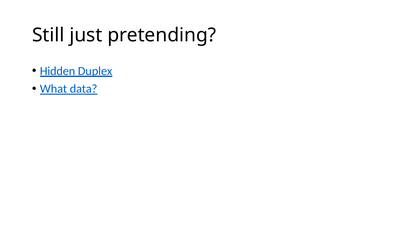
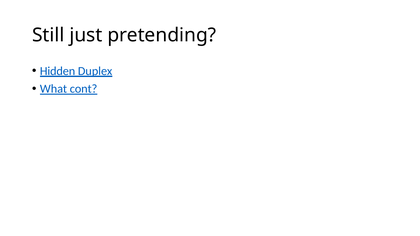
data: data -> cont (84, 89)
